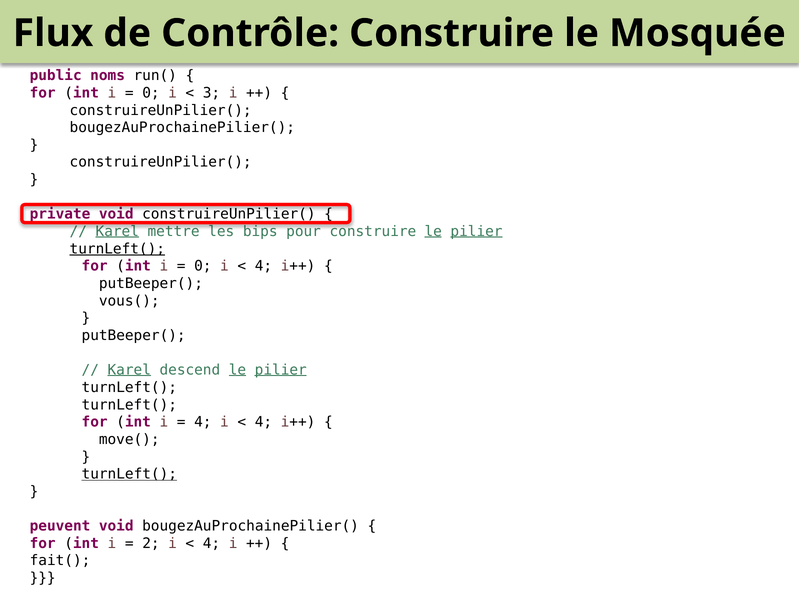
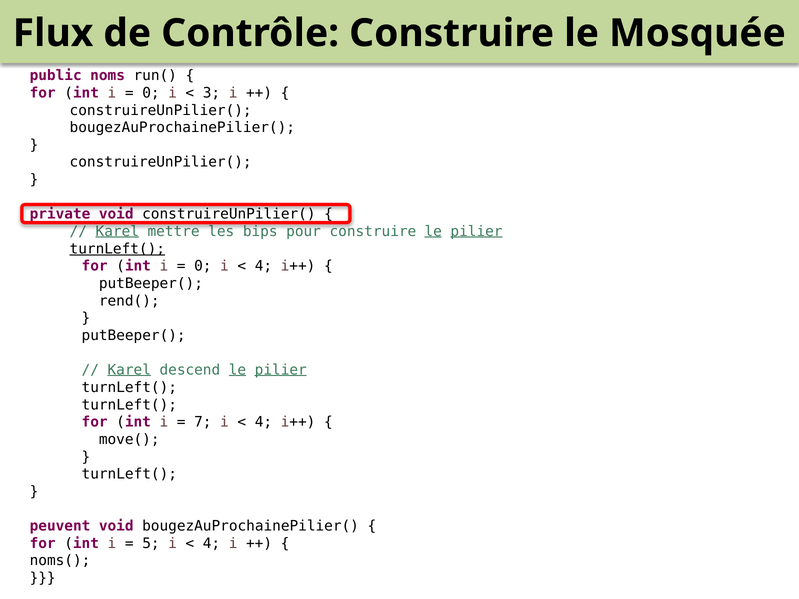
vous(: vous( -> rend( (129, 301)
4: 4 -> 7 (203, 422)
turnLeft( underline: present -> none (129, 474)
2: 2 -> 5 (151, 544)
fait(: fait( -> noms( (60, 561)
